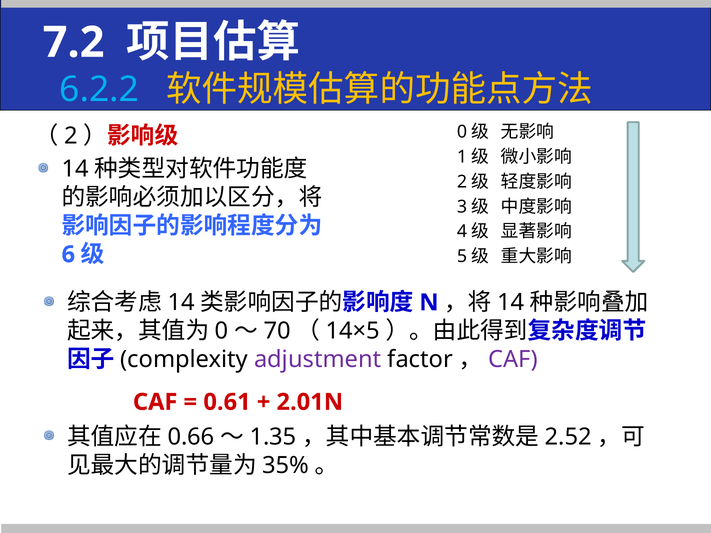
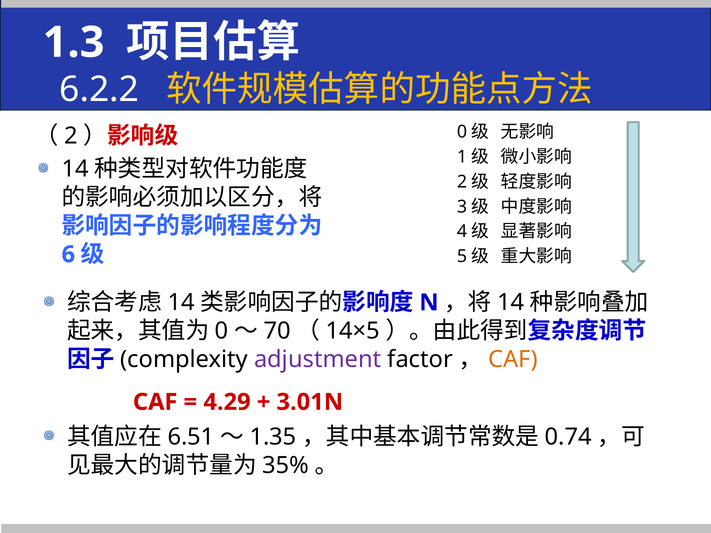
7.2: 7.2 -> 1.3 (74, 43)
6.2.2 colour: light blue -> white (99, 89)
CAF colour: purple -> orange (513, 360)
0.61: 0.61 -> 4.29 (227, 402)
2.01N: 2.01N -> 3.01N (310, 402)
0.66: 0.66 -> 6.51 (191, 437)
2.52: 2.52 -> 0.74 (568, 437)
